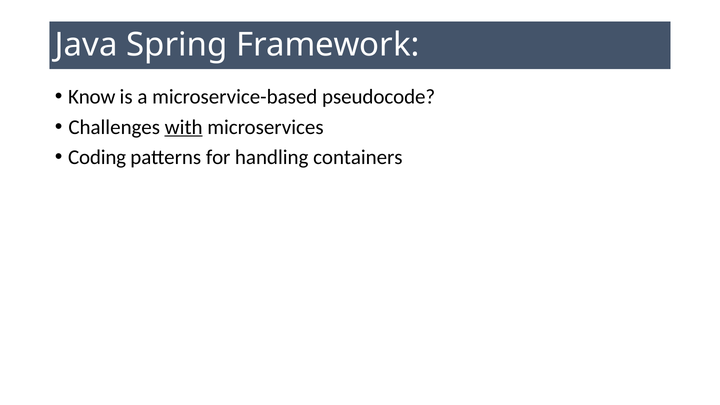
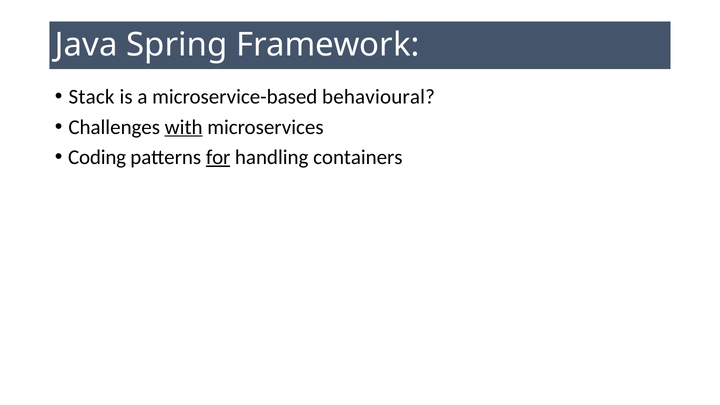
Know: Know -> Stack (92, 97)
pseudocode: pseudocode -> behavioural (378, 97)
for underline: none -> present (218, 157)
